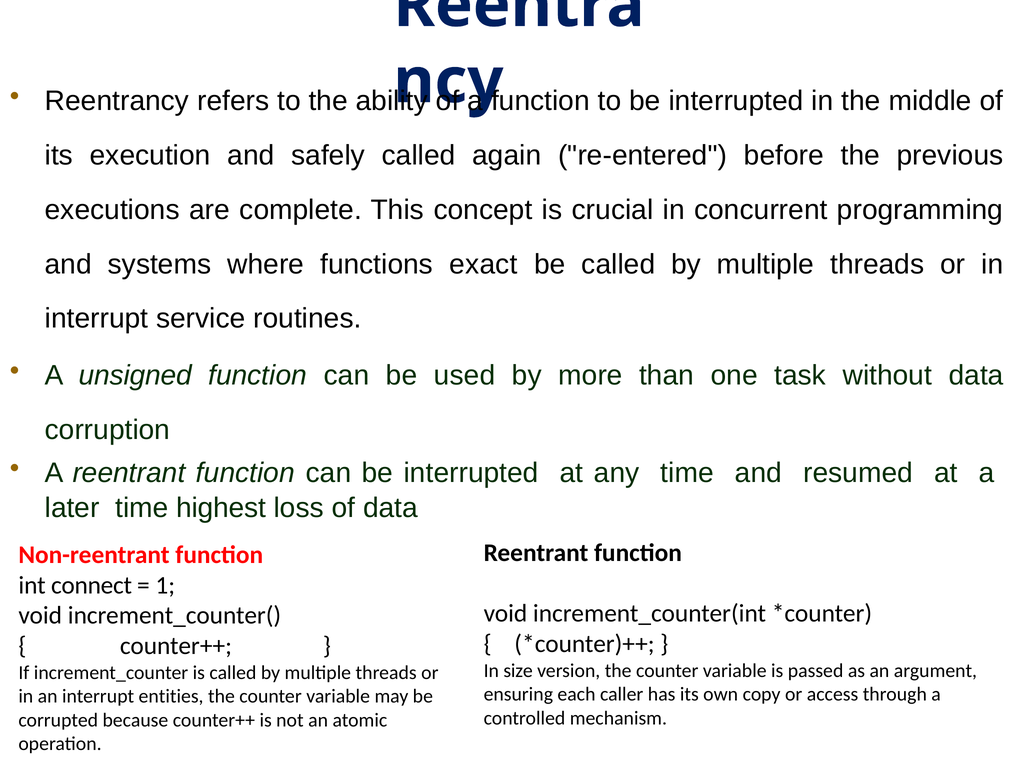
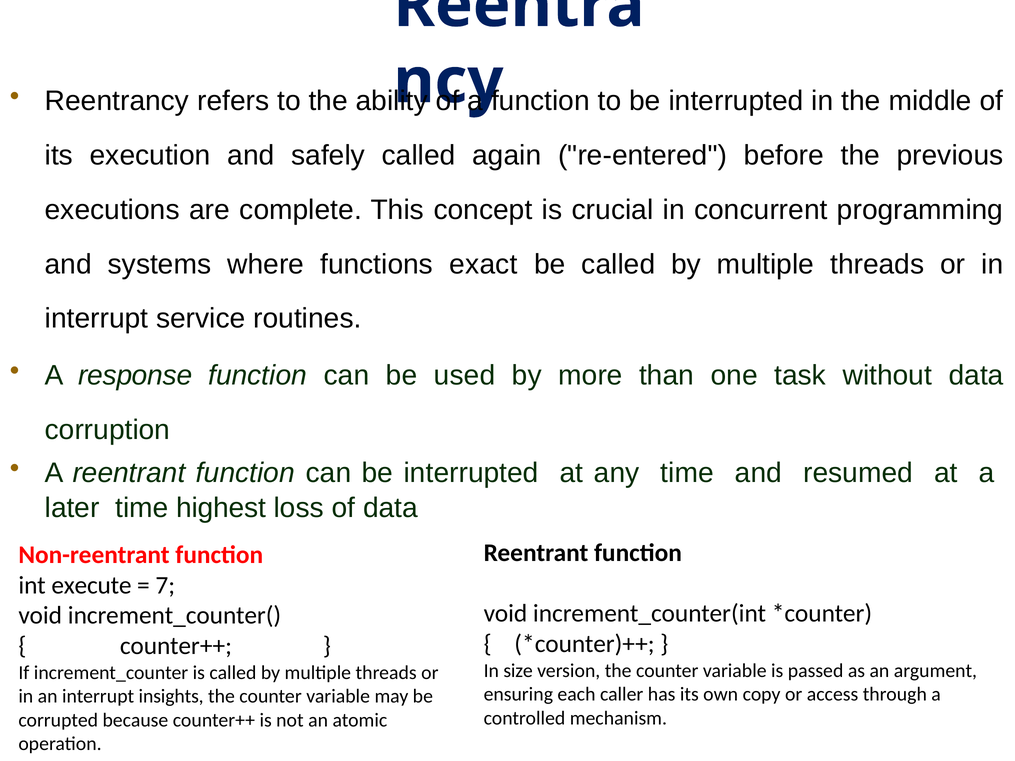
unsigned: unsigned -> response (135, 376)
connect: connect -> execute (91, 585)
1: 1 -> 7 (165, 585)
entities: entities -> insights (171, 697)
